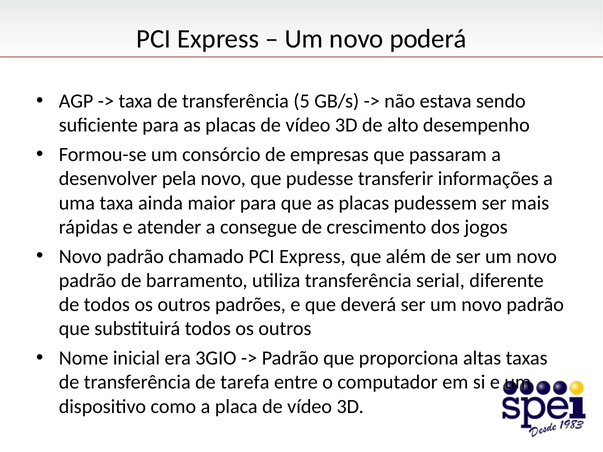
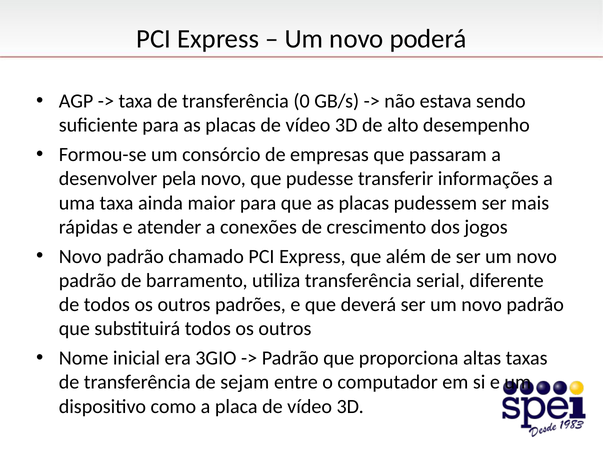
5: 5 -> 0 (302, 101)
consegue: consegue -> conexões (259, 227)
tarefa: tarefa -> sejam (245, 383)
